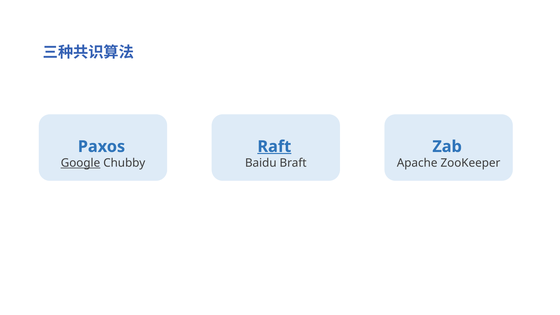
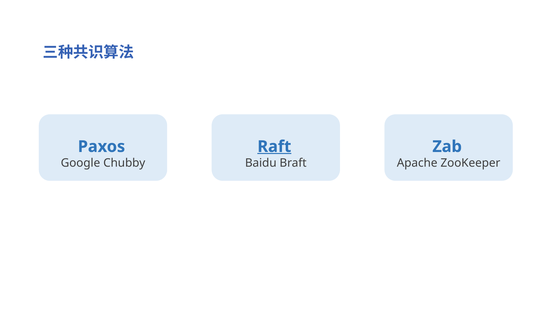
Google underline: present -> none (80, 163)
